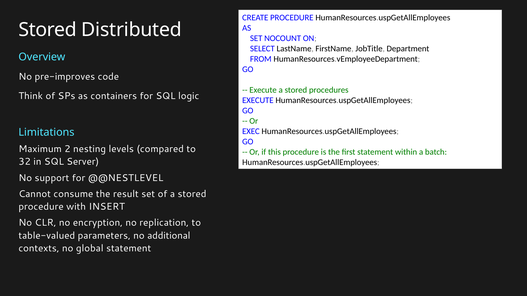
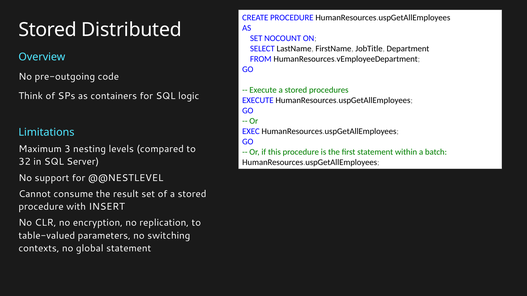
pre-improves: pre-improves -> pre-outgoing (65, 77)
2: 2 -> 3 (67, 149)
additional: additional -> switching (169, 236)
